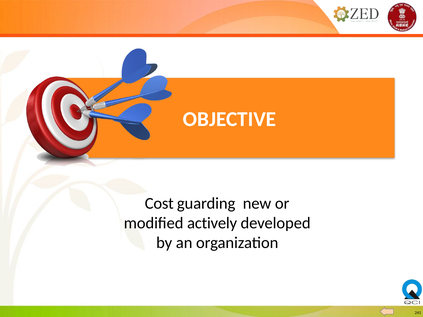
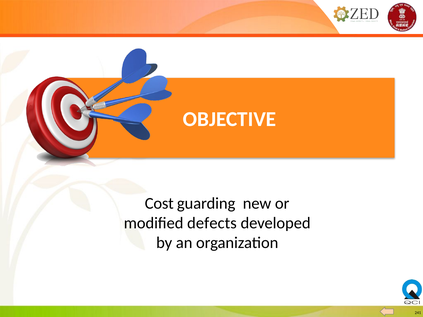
actively: actively -> defects (212, 223)
